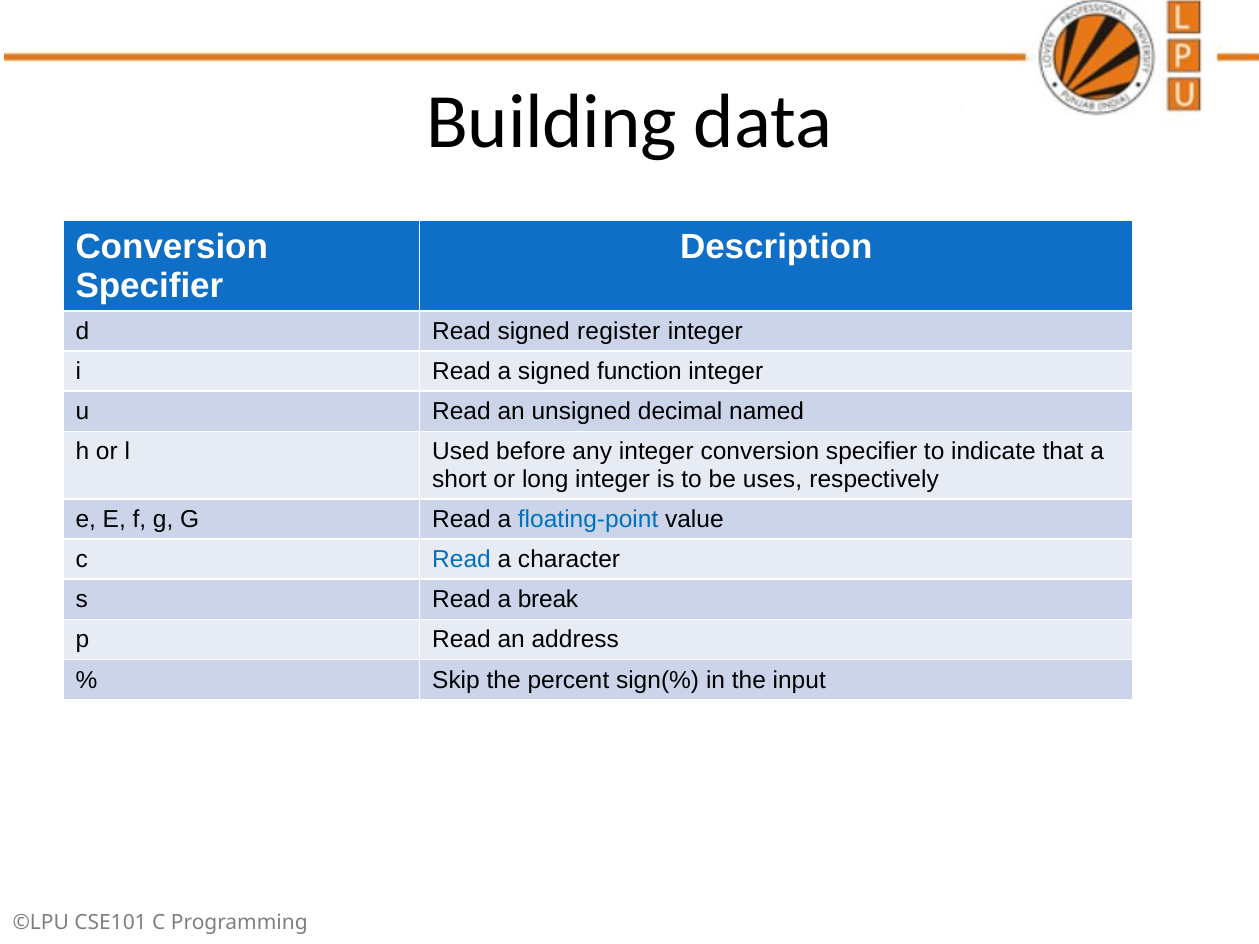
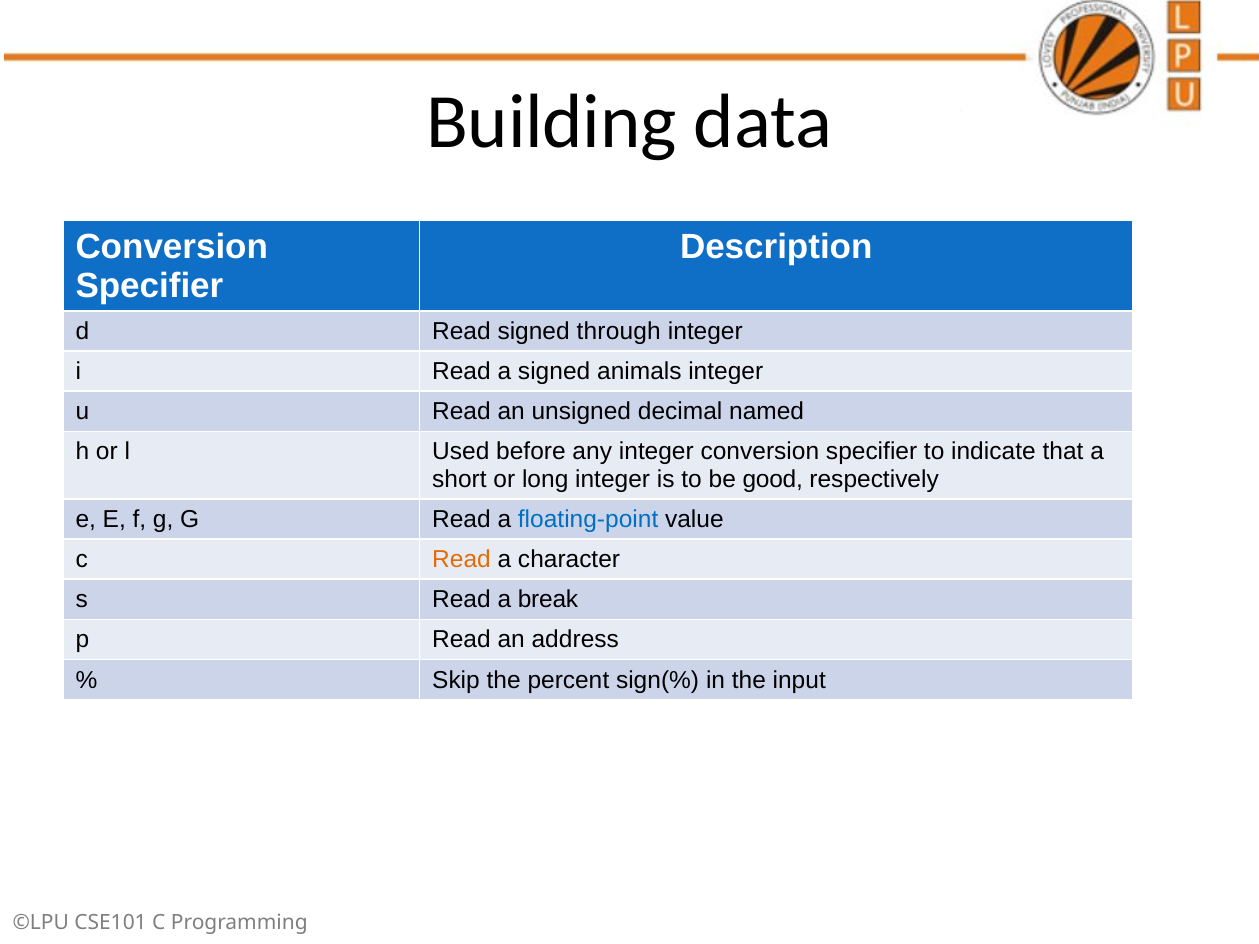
register: register -> through (619, 331)
function: function -> animals (639, 372)
uses: uses -> good (773, 479)
Read colour: blue -> orange (461, 560)
